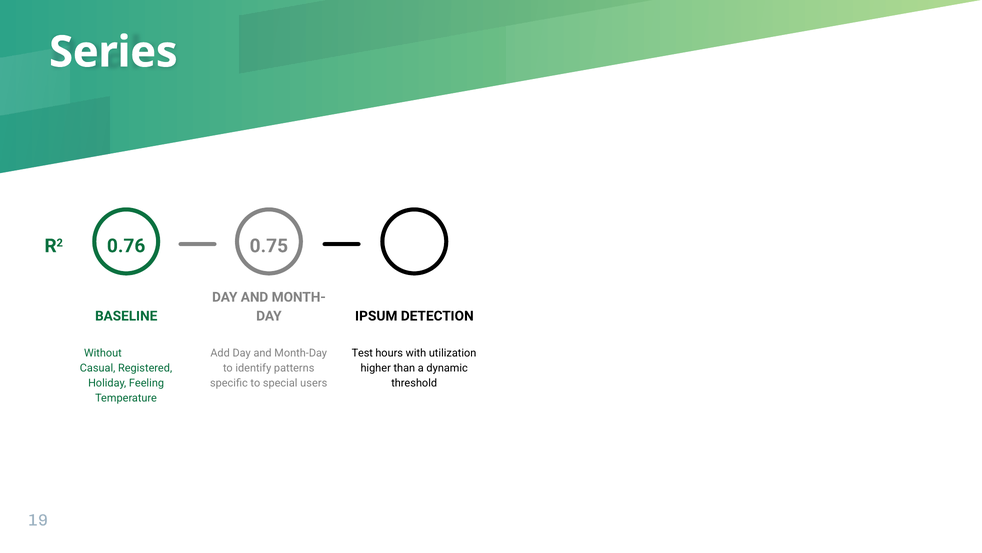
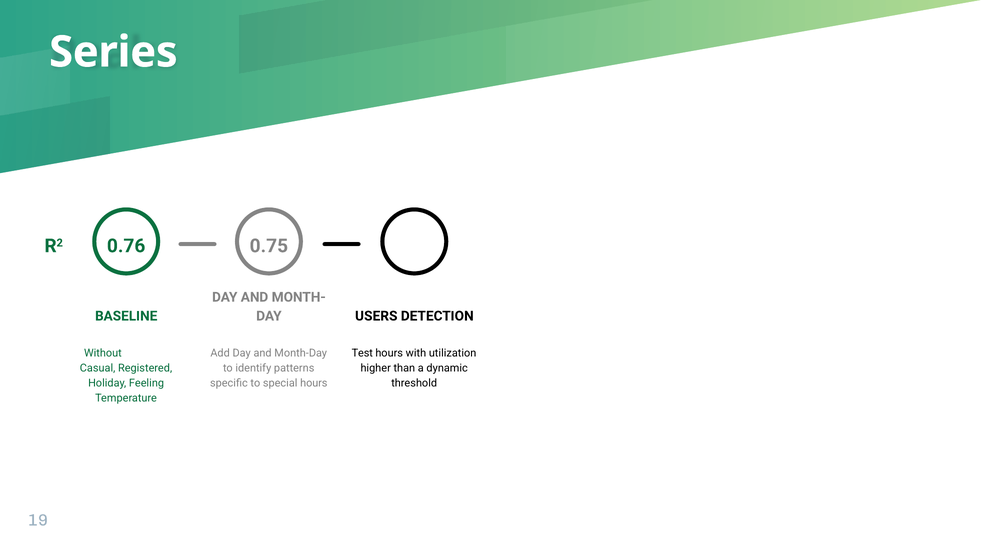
IPSUM: IPSUM -> USERS (376, 316)
special users: users -> hours (314, 383)
